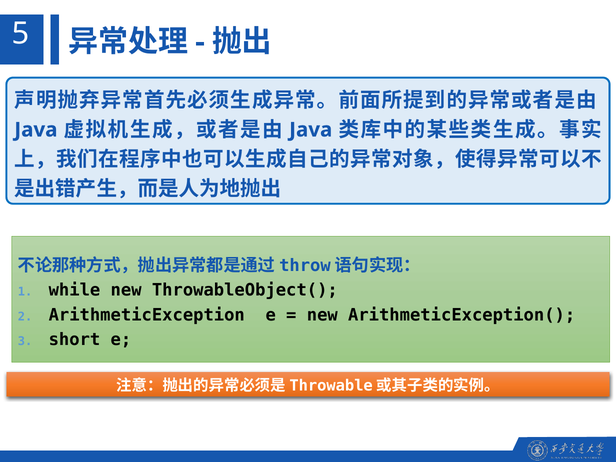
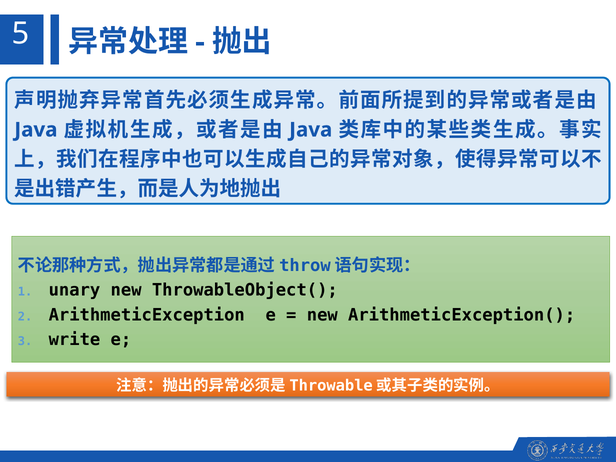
while: while -> unary (74, 290)
short: short -> write (74, 340)
